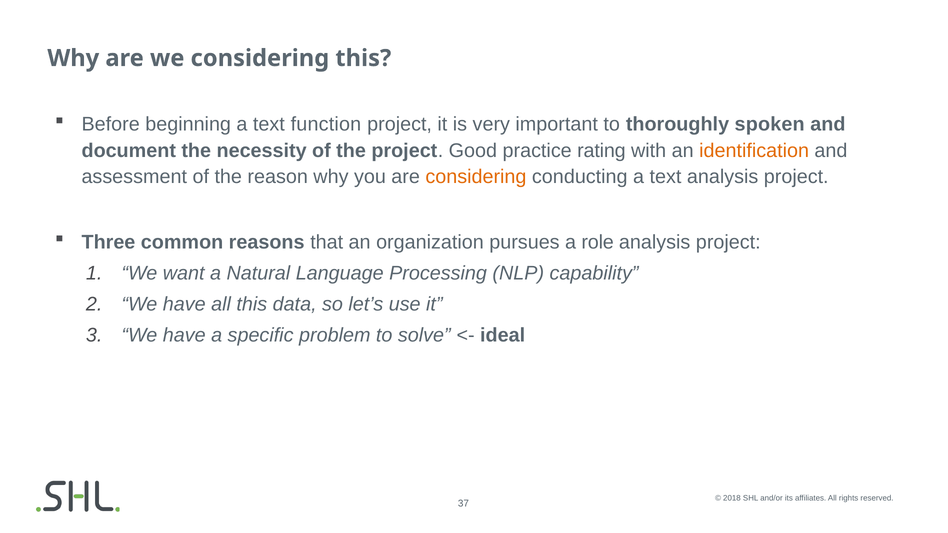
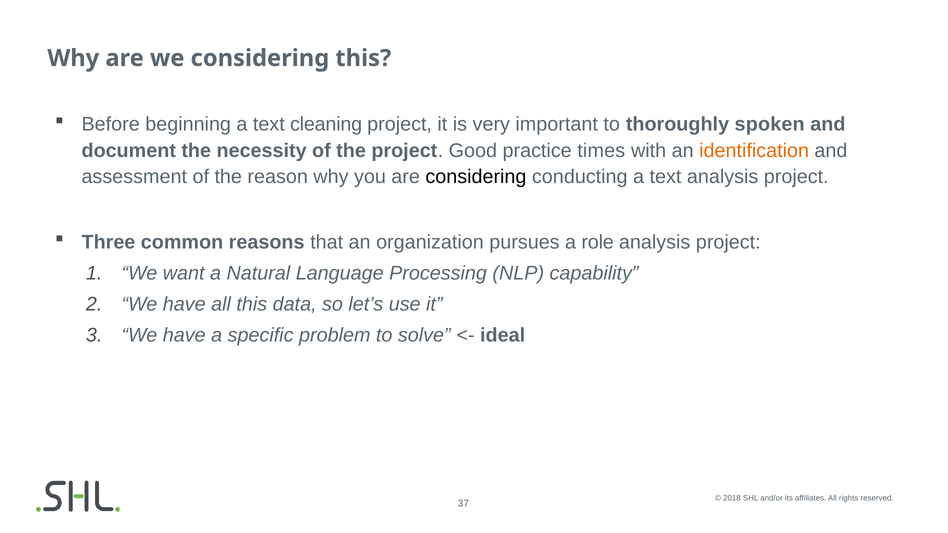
function: function -> cleaning (326, 125)
rating: rating -> times (601, 151)
considering colour: orange -> black (476, 177)
